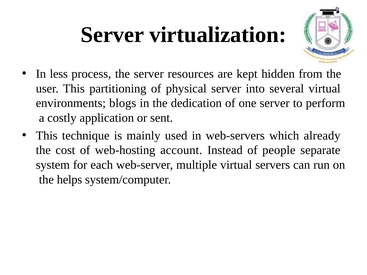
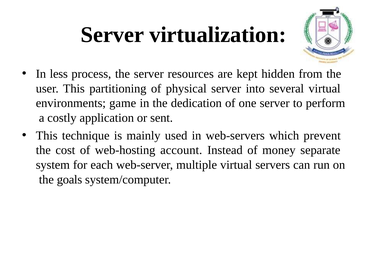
blogs: blogs -> game (123, 103)
already: already -> prevent (322, 136)
people: people -> money (279, 150)
helps: helps -> goals (69, 180)
